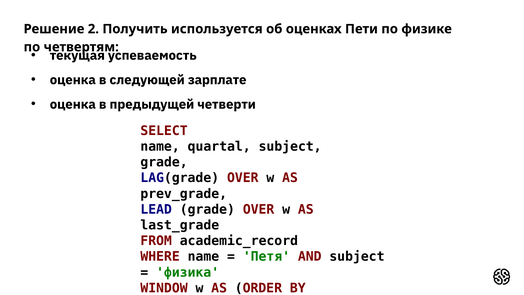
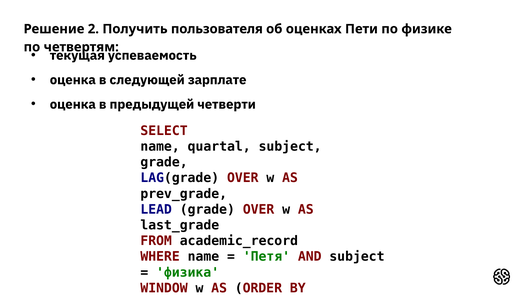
используется: используется -> пользователя (217, 29)
